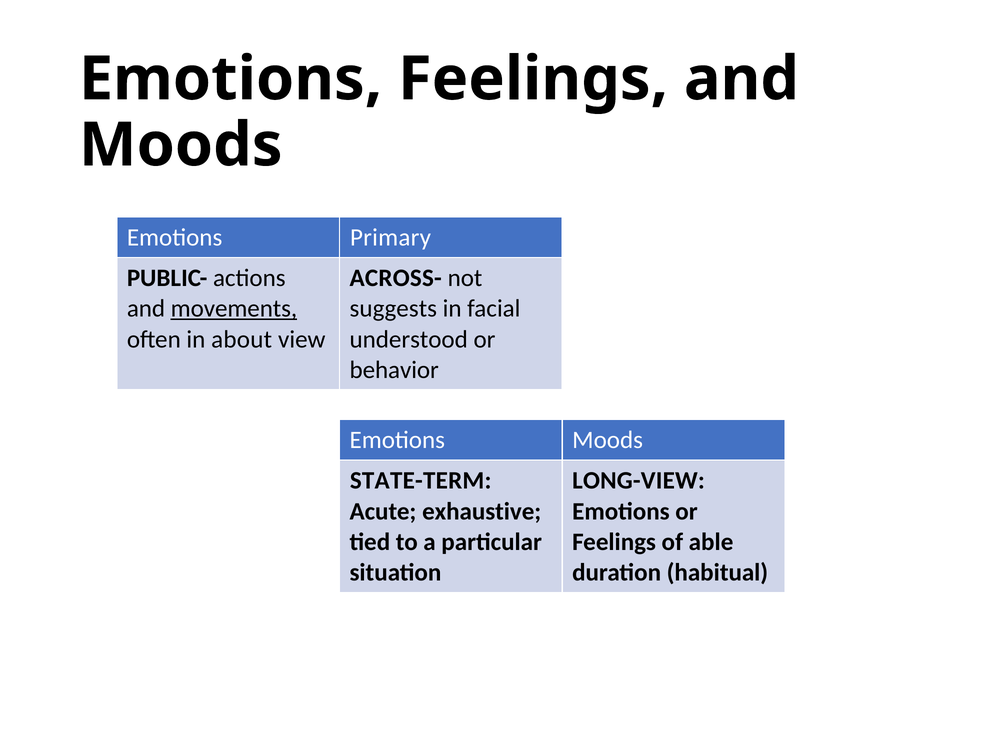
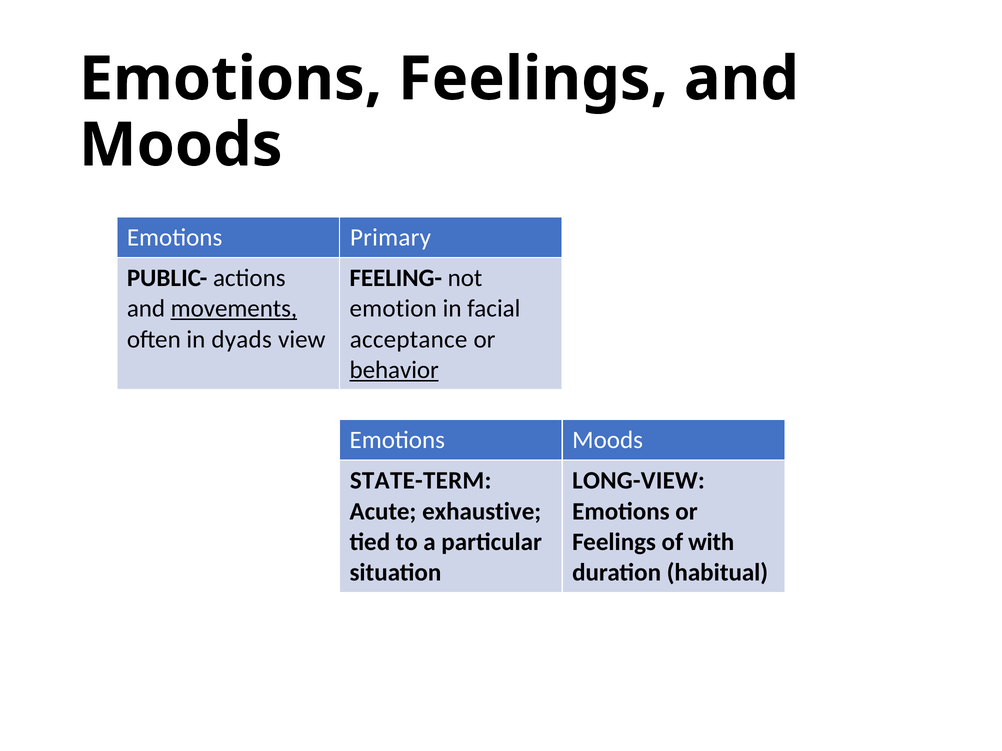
ACROSS-: ACROSS- -> FEELING- (396, 278)
suggests: suggests -> emotion (393, 309)
about: about -> dyads (242, 339)
understood: understood -> acceptance (409, 339)
behavior underline: none -> present (394, 370)
able: able -> with (711, 542)
